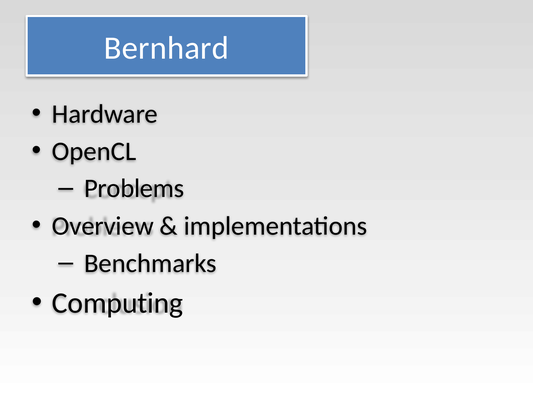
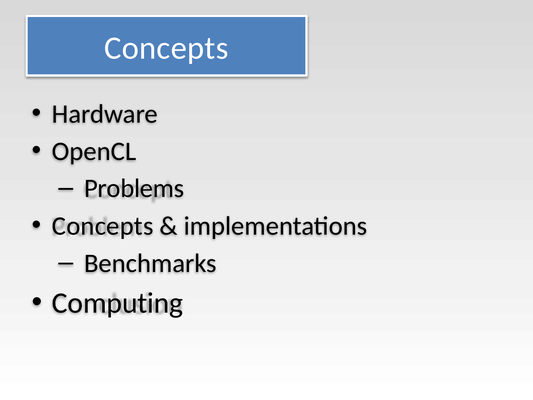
Bernhard: Bernhard -> Concepts (166, 48)
Overview: Overview -> Concepts (103, 226)
